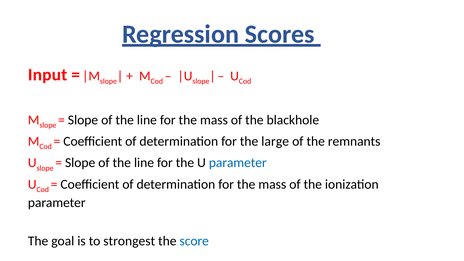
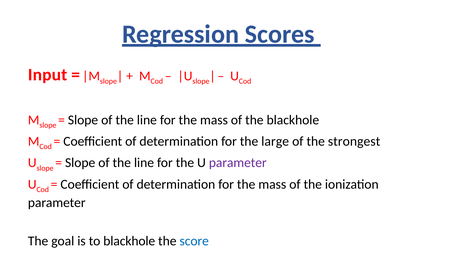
remnants: remnants -> strongest (354, 141)
parameter colour: blue -> purple (238, 163)
to strongest: strongest -> blackhole (129, 241)
